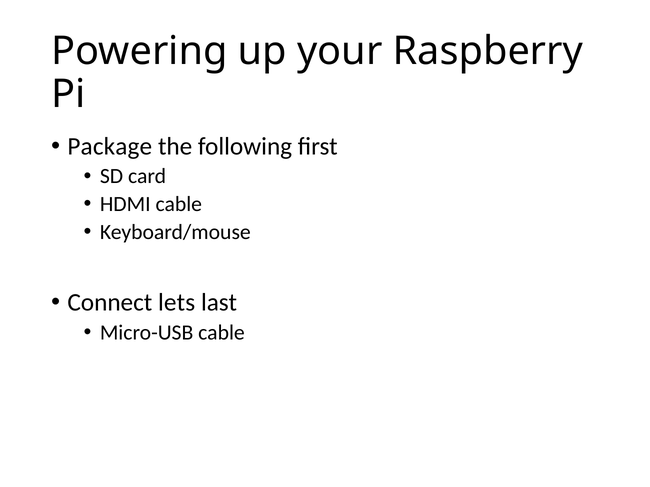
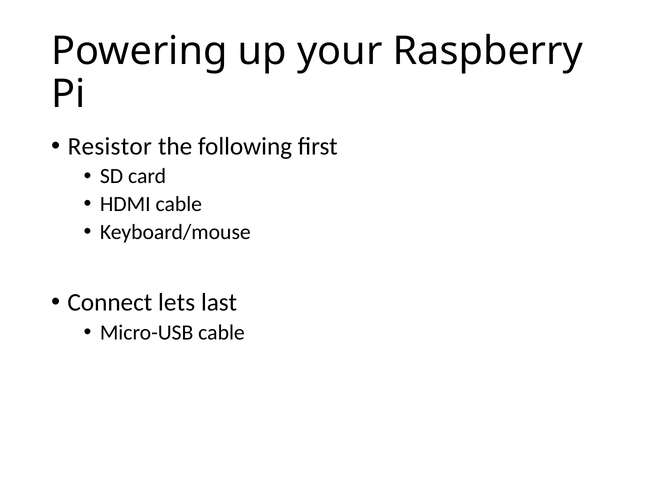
Package: Package -> Resistor (110, 147)
